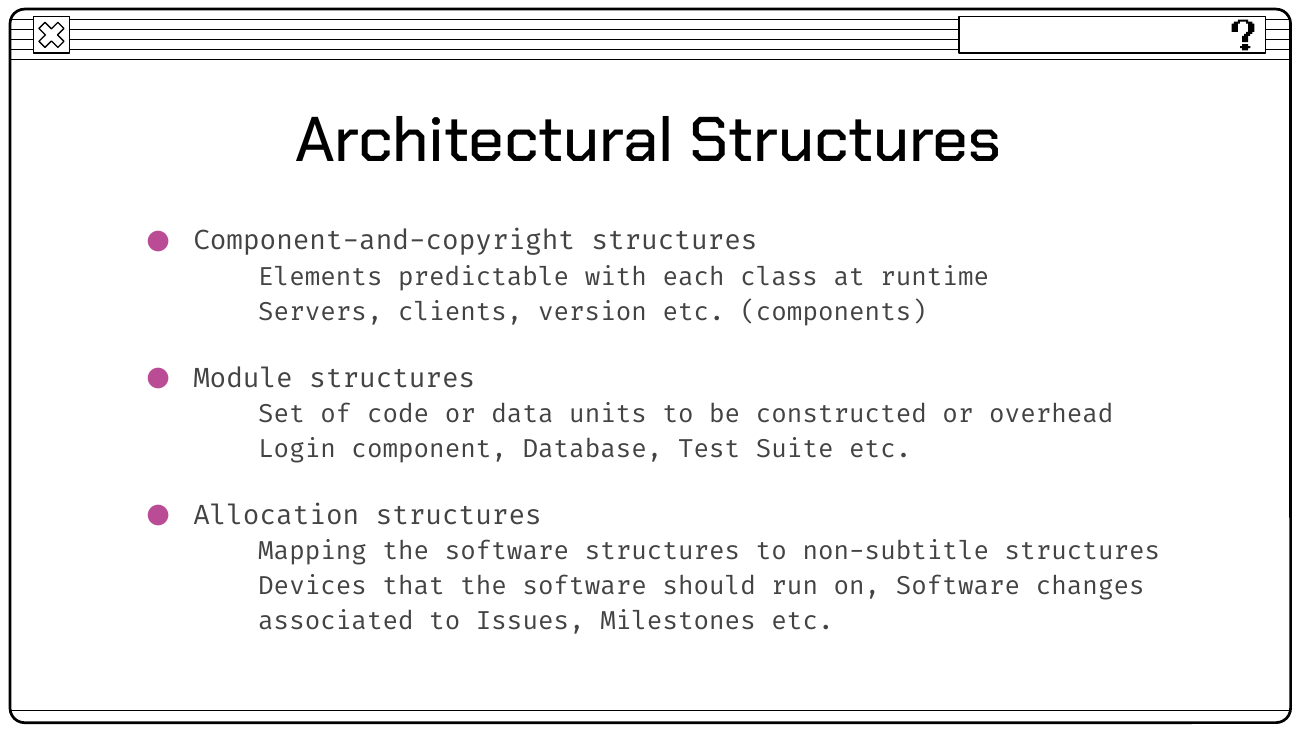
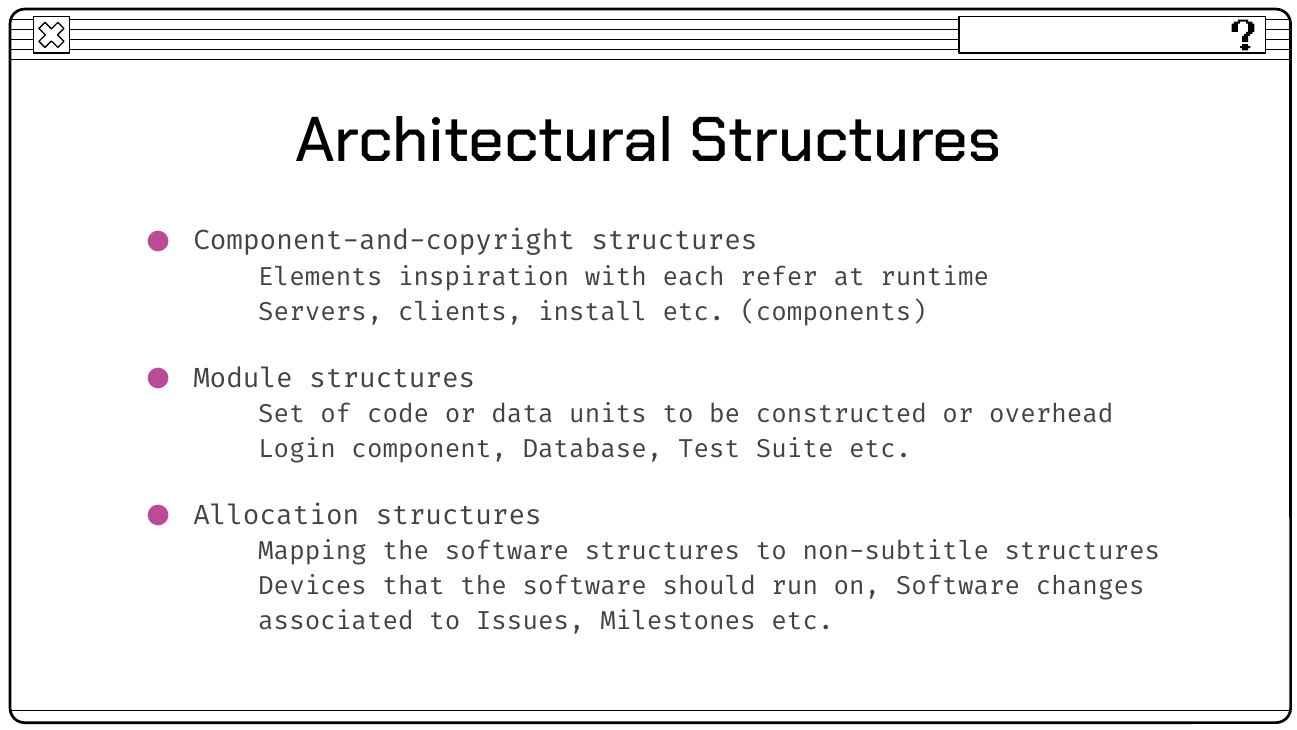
predictable: predictable -> inspiration (484, 277)
class: class -> refer (779, 277)
version: version -> install (592, 312)
